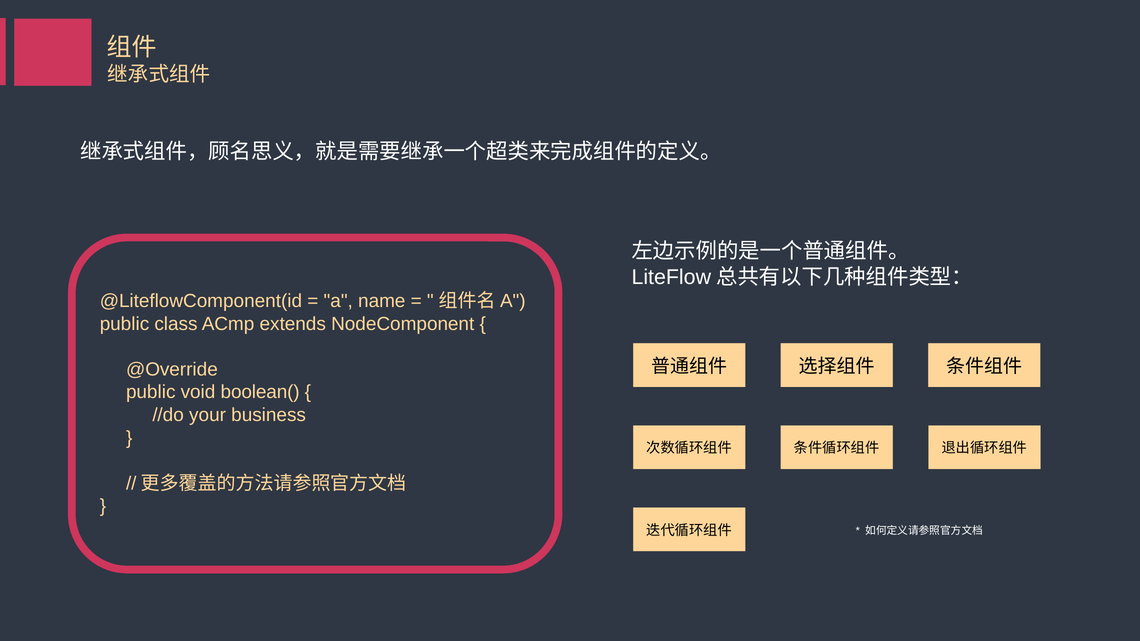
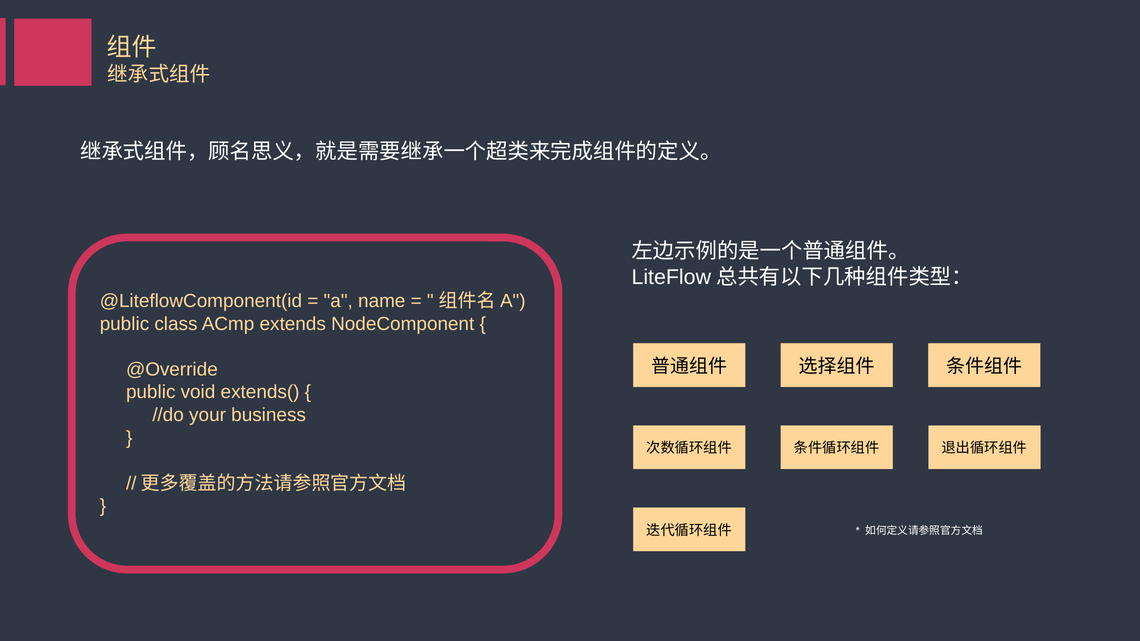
boolean(: boolean( -> extends( (260, 392)
